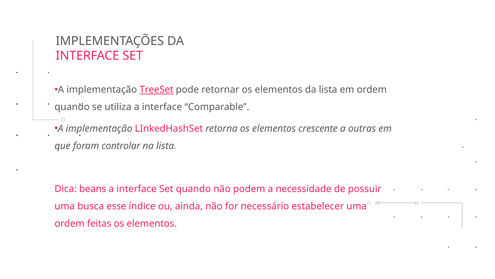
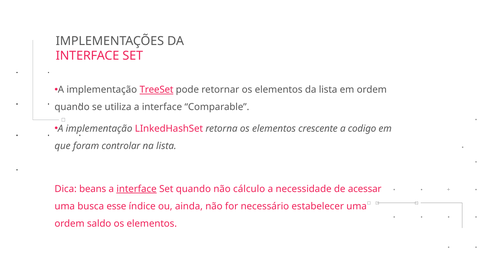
outras: outras -> codigo (362, 128)
interface underline: none -> present (137, 189)
podem: podem -> cálculo (249, 189)
possuir: possuir -> acessar (365, 189)
feitas: feitas -> saldo (99, 223)
